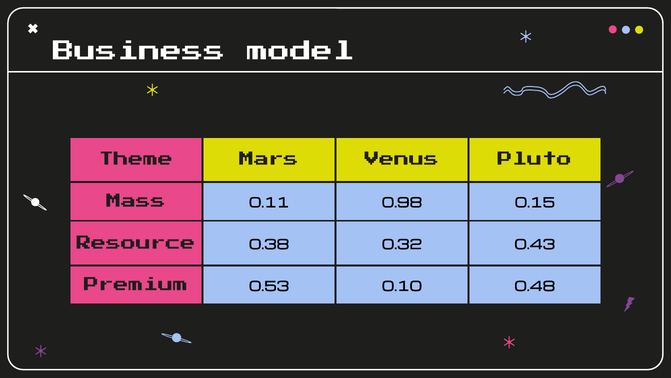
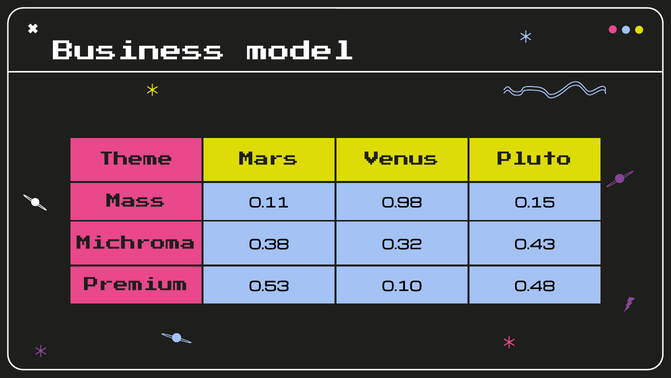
Resource: Resource -> Michroma (136, 245)
